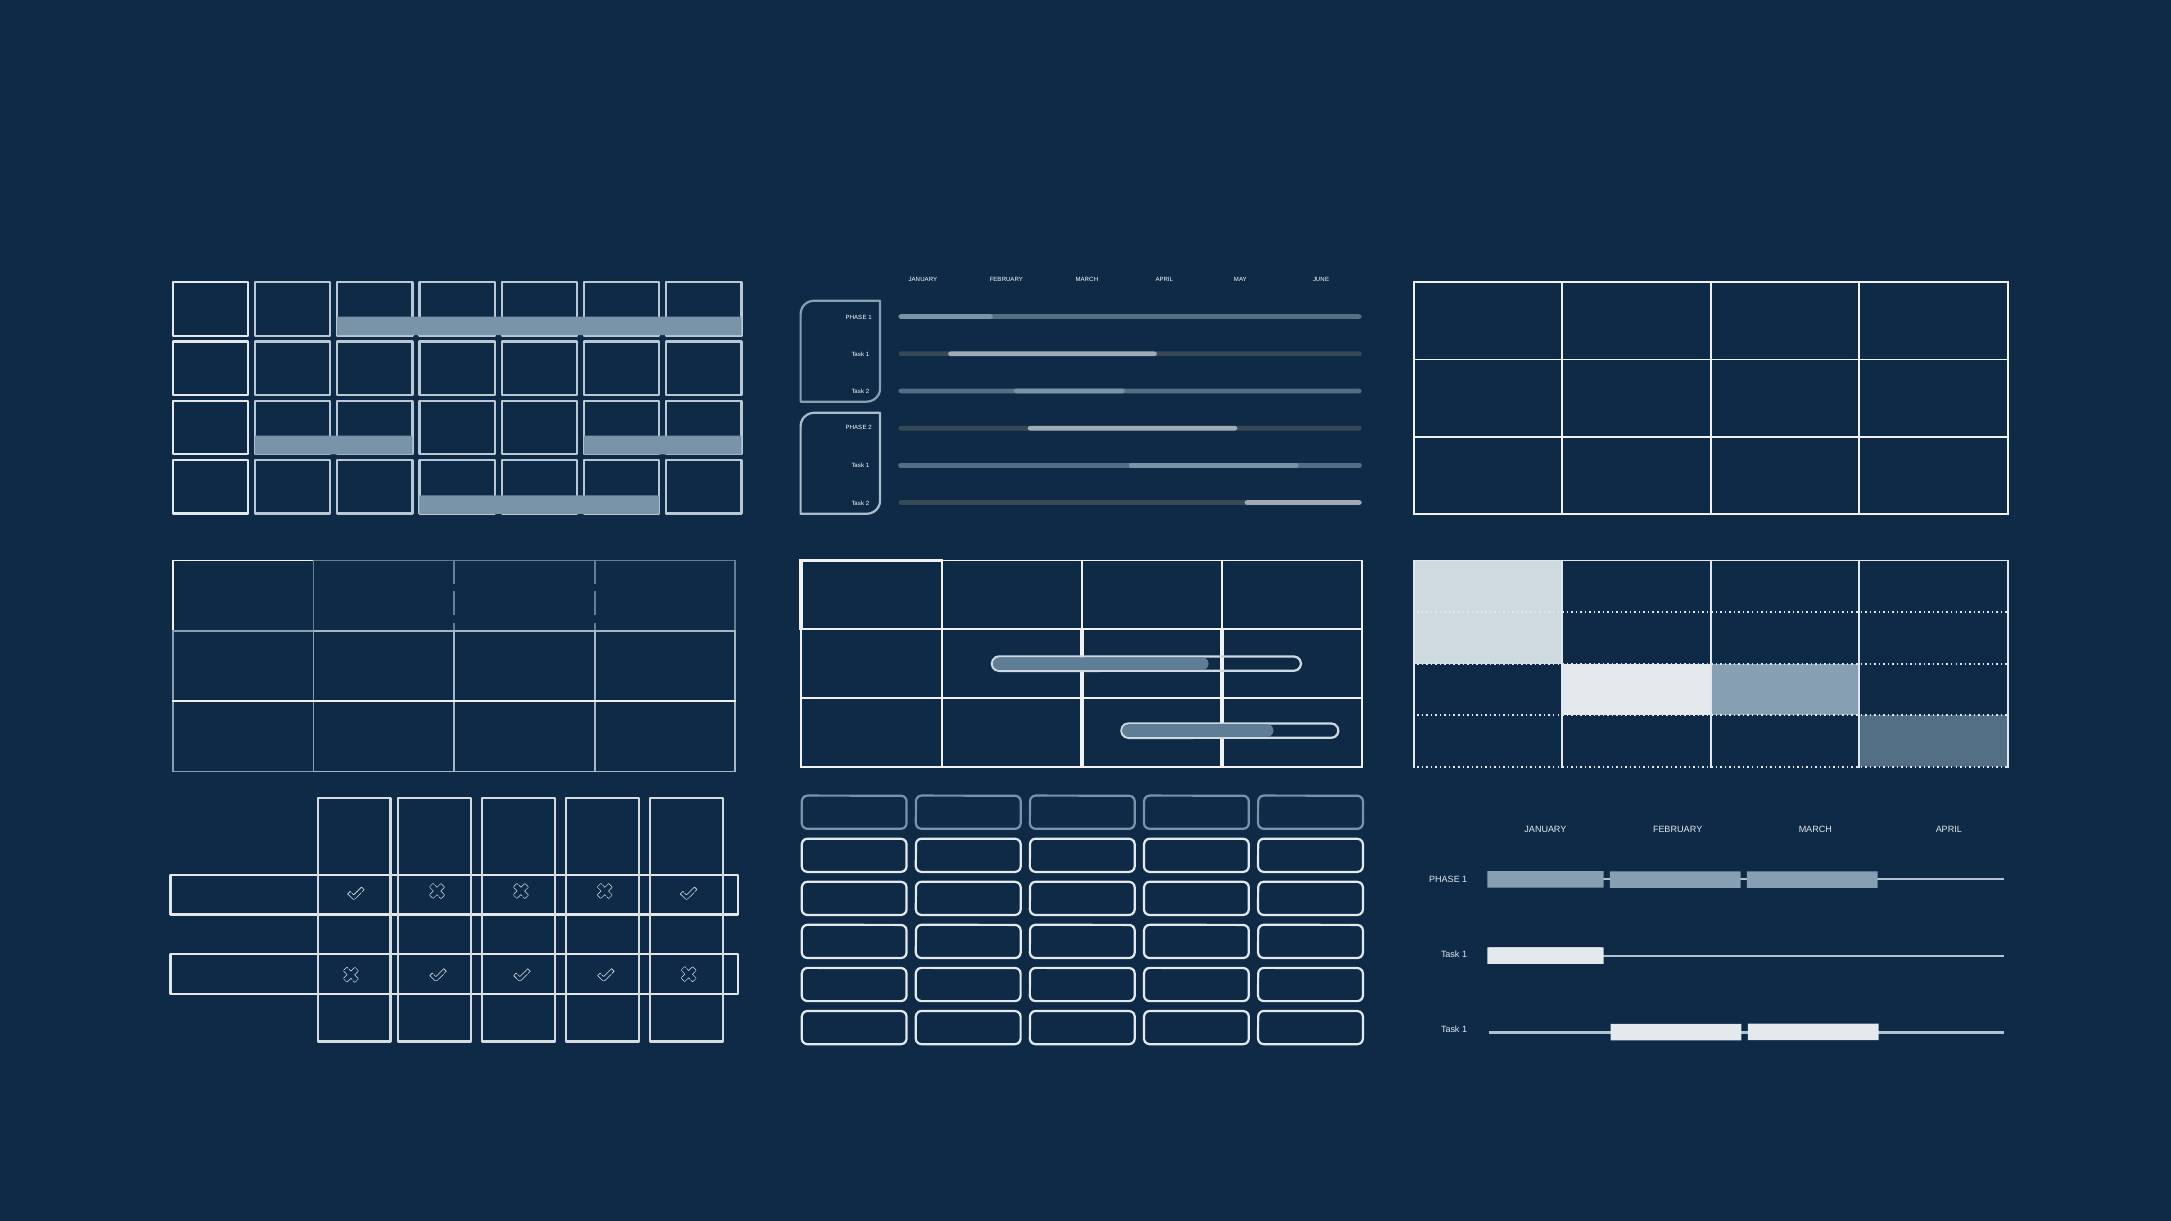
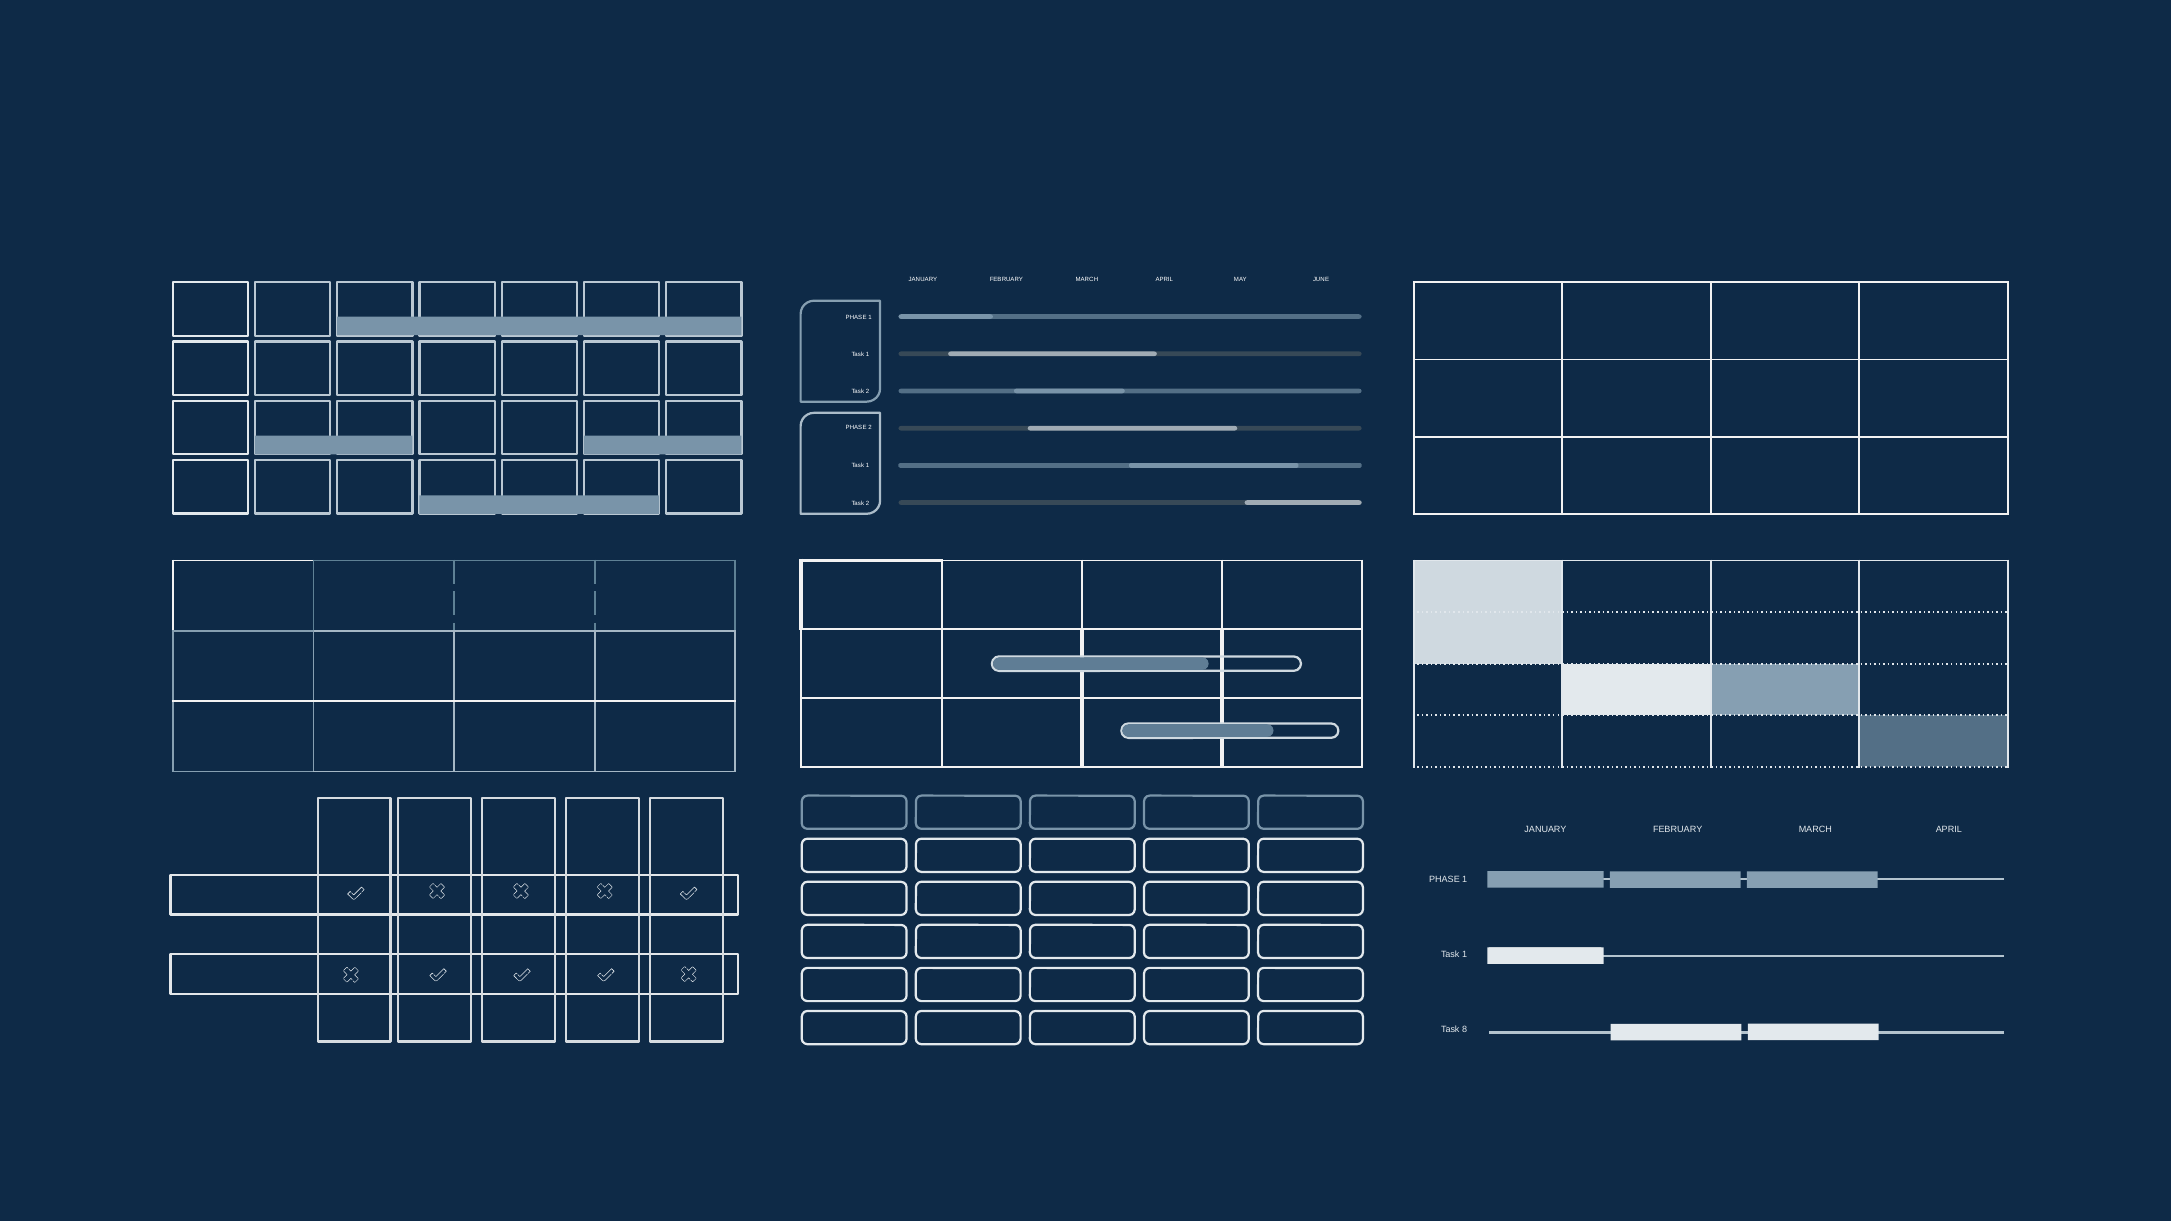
1: 1 -> 8 (1465, 1030)
